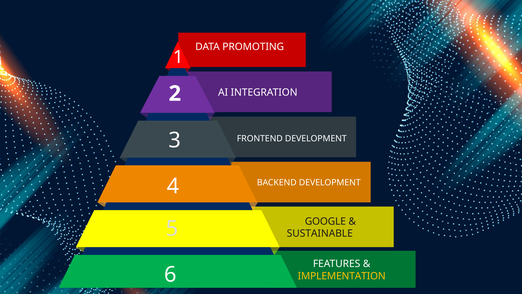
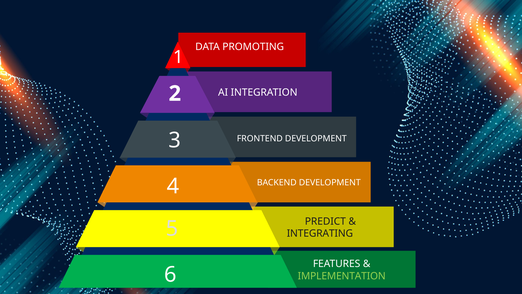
GOOGLE: GOOGLE -> PREDICT (325, 221)
SUSTAINABLE: SUSTAINABLE -> INTEGRATING (320, 233)
IMPLEMENTATION colour: yellow -> light green (342, 276)
